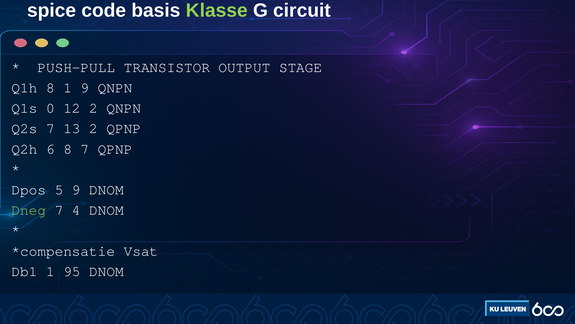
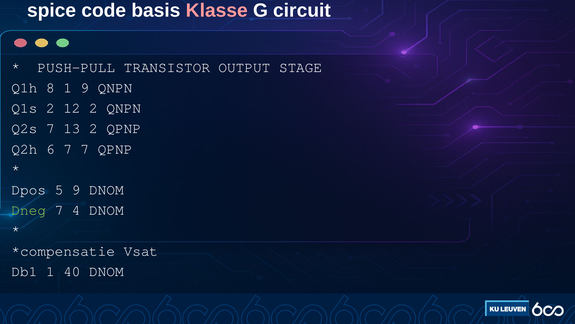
Klasse colour: light green -> pink (217, 10)
Q1s 0: 0 -> 2 (50, 108)
6 8: 8 -> 7 (68, 149)
95: 95 -> 40 (72, 271)
